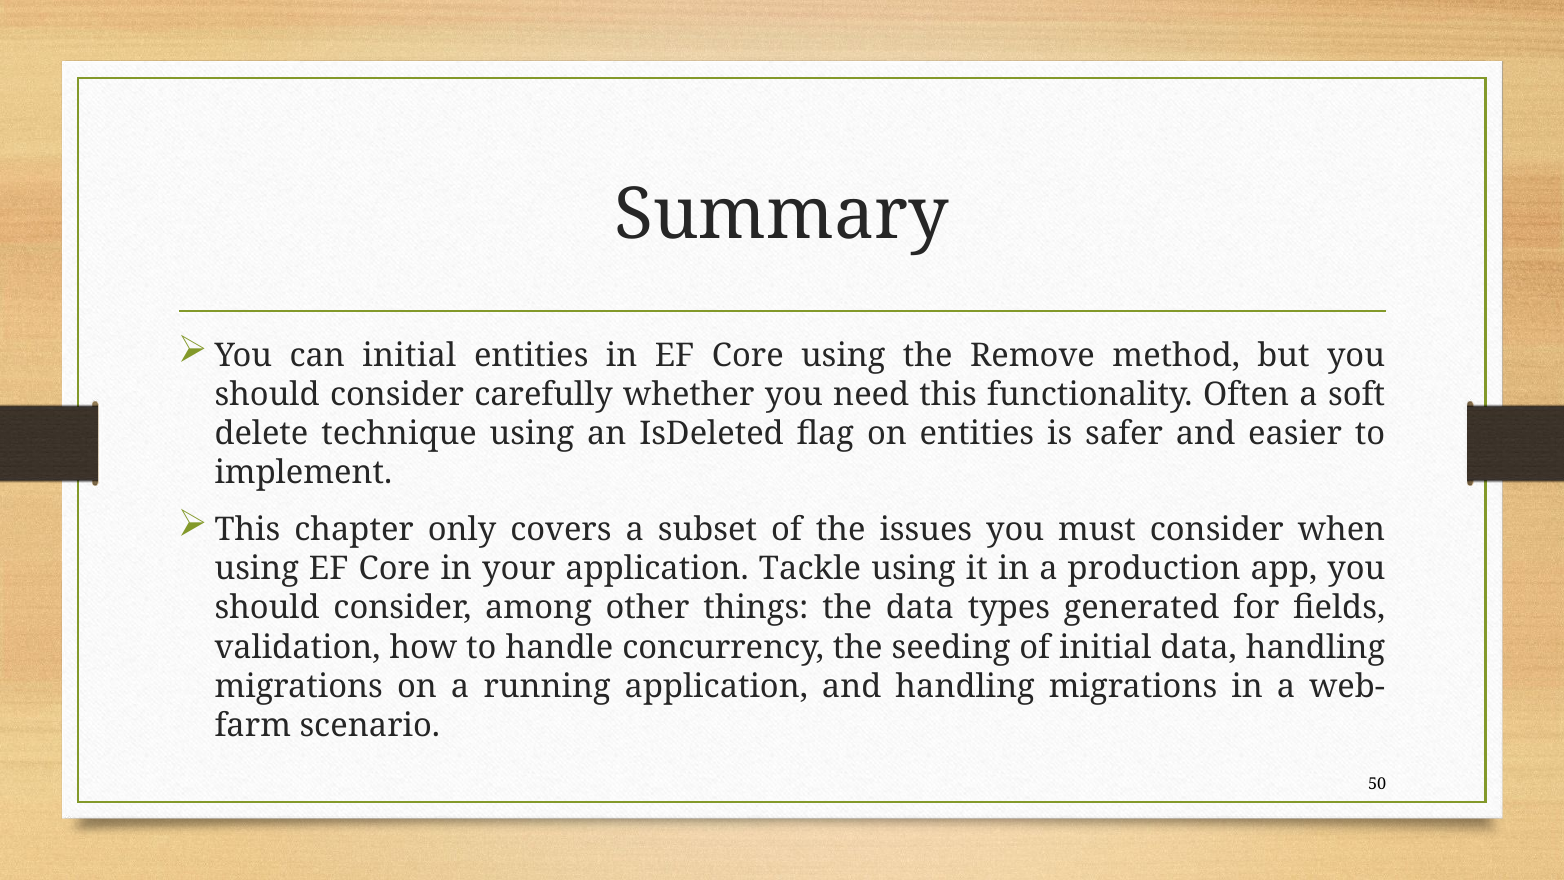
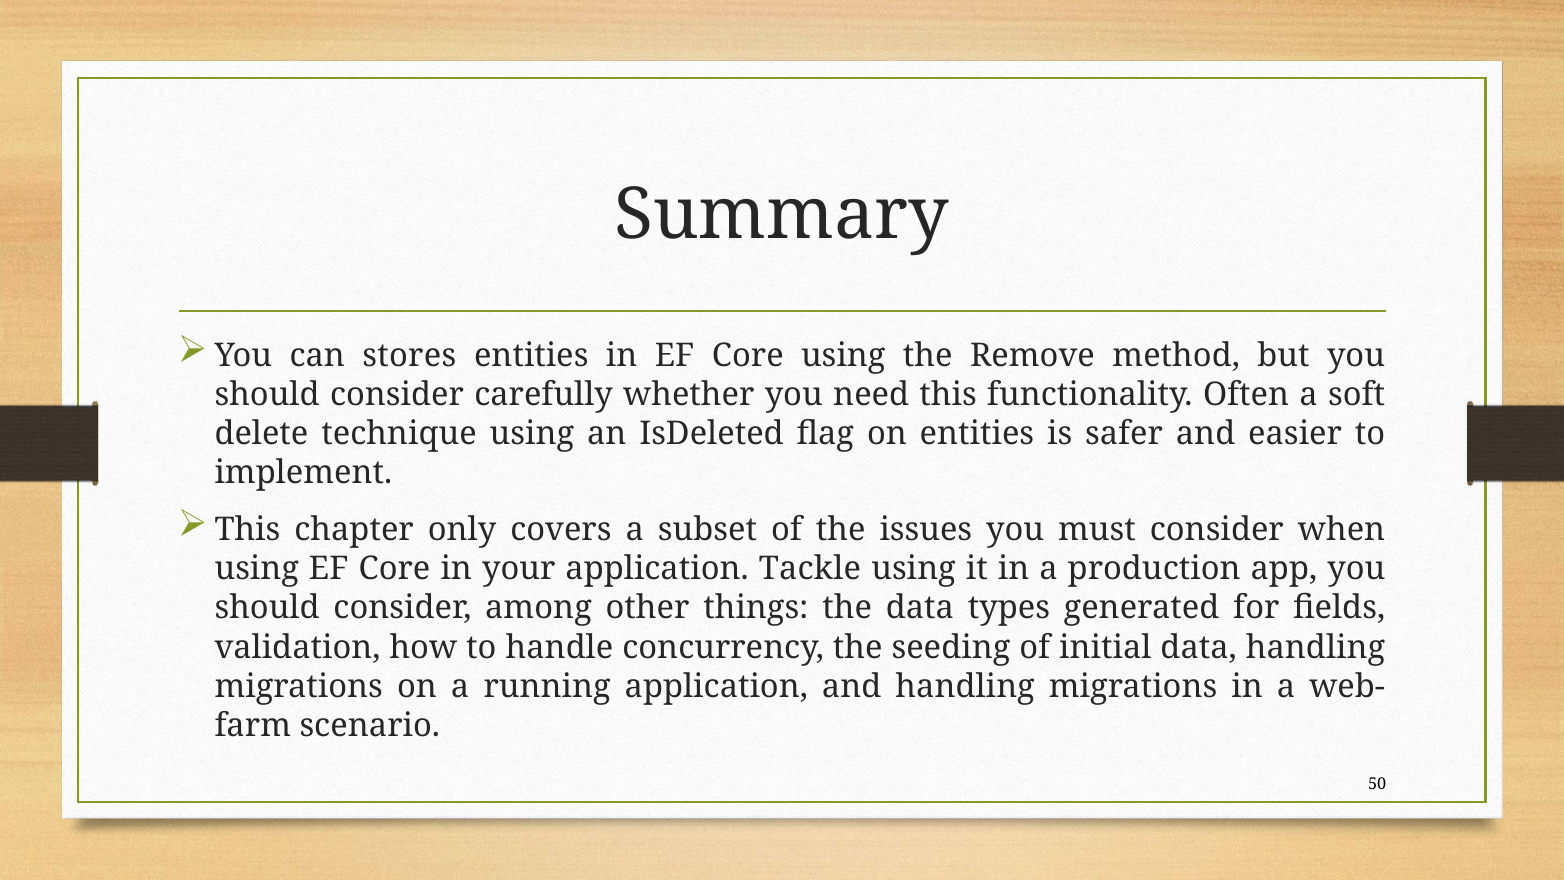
can initial: initial -> stores (409, 356)
